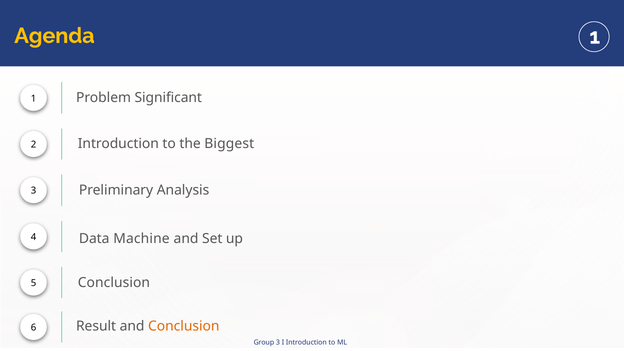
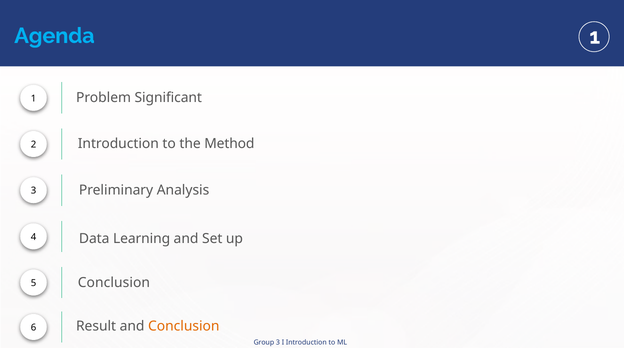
Agenda colour: yellow -> light blue (54, 36)
Biggest: Biggest -> Method (229, 144)
Machine: Machine -> Learning (142, 239)
